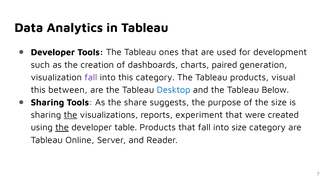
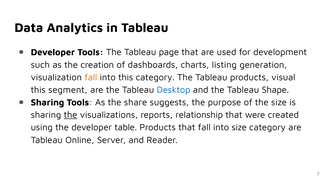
ones: ones -> page (169, 52)
paired: paired -> listing (224, 65)
fall colour: purple -> orange (91, 77)
between: between -> segment (68, 90)
Below: Below -> Shape (275, 90)
experiment: experiment -> relationship (199, 115)
the underline: present -> none (62, 127)
